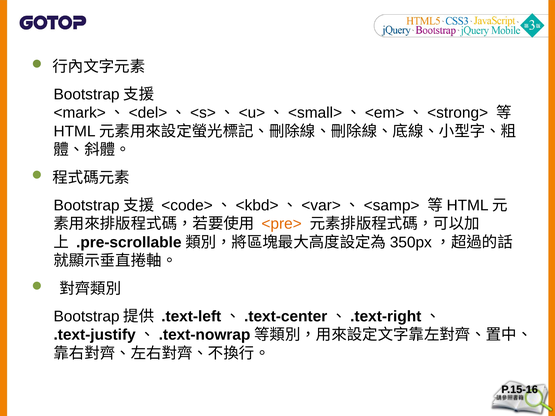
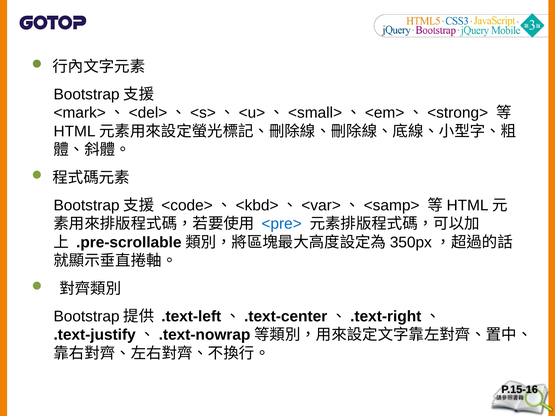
<pre> colour: orange -> blue (282, 224)
